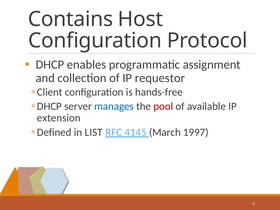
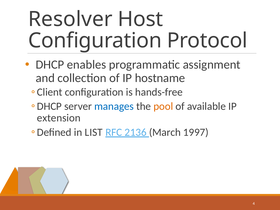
Contains: Contains -> Resolver (70, 19)
requestor: requestor -> hostname (160, 78)
pool colour: red -> orange (163, 106)
4145: 4145 -> 2136 (136, 132)
